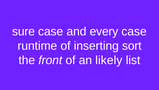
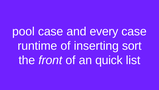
sure: sure -> pool (23, 31)
likely: likely -> quick (109, 60)
